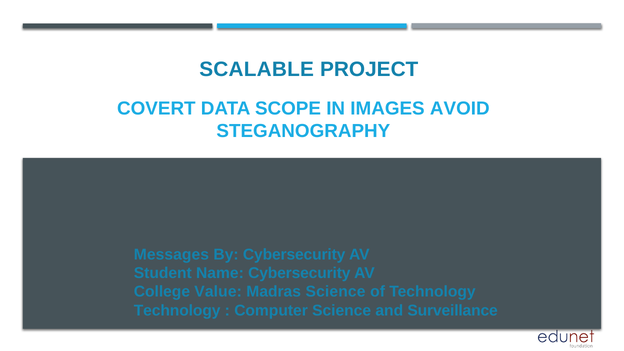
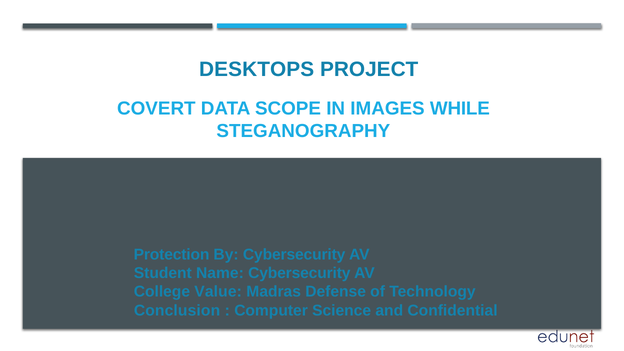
SCALABLE: SCALABLE -> DESKTOPS (257, 69)
AVOID: AVOID -> WHILE (460, 108)
Messages: Messages -> Protection (172, 254)
Madras Science: Science -> Defense (336, 292)
Technology: Technology -> Conclusion (177, 311)
Surveillance: Surveillance -> Confidential (453, 311)
